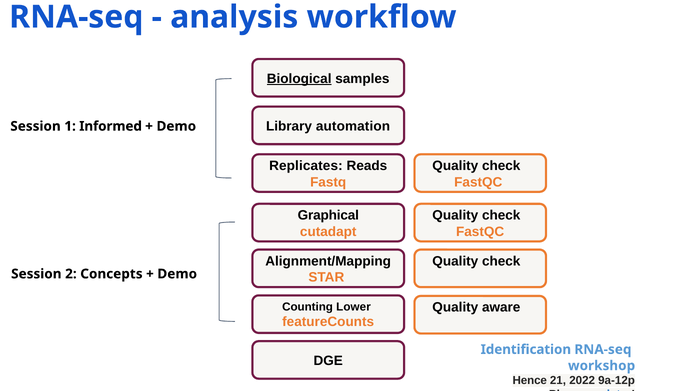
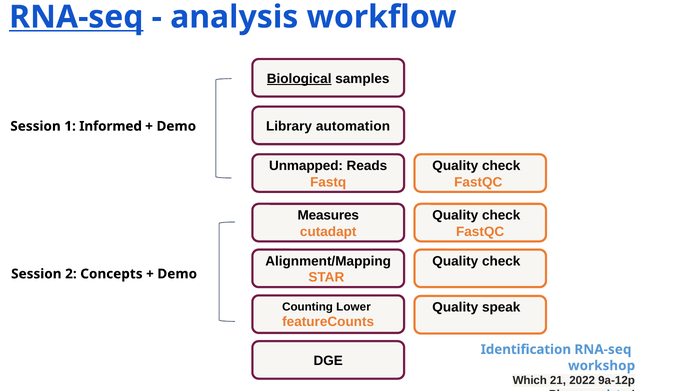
RNA-seq underline: none -> present (76, 17)
Replicates: Replicates -> Unmapped (306, 166)
Graphical: Graphical -> Measures (328, 216)
aware: aware -> speak (501, 308)
Hence: Hence -> Which (530, 381)
